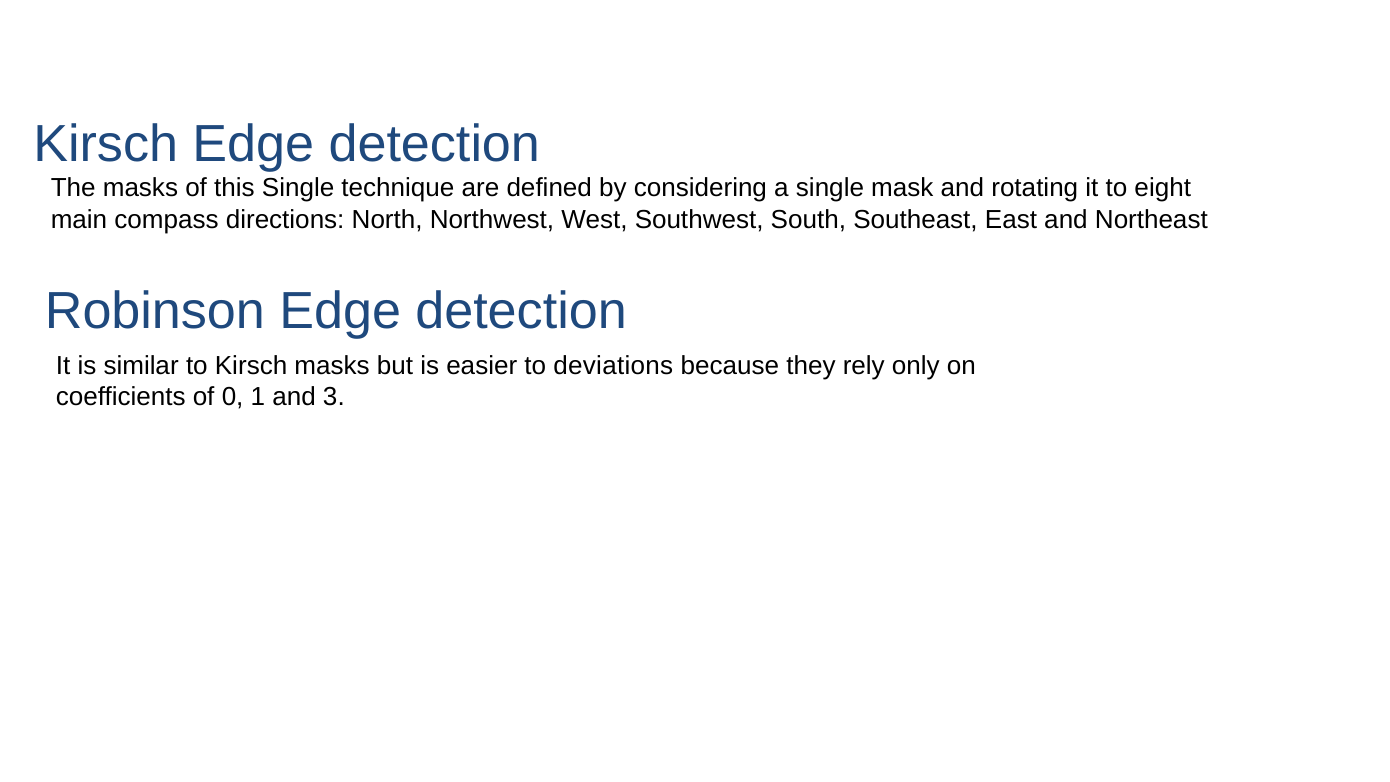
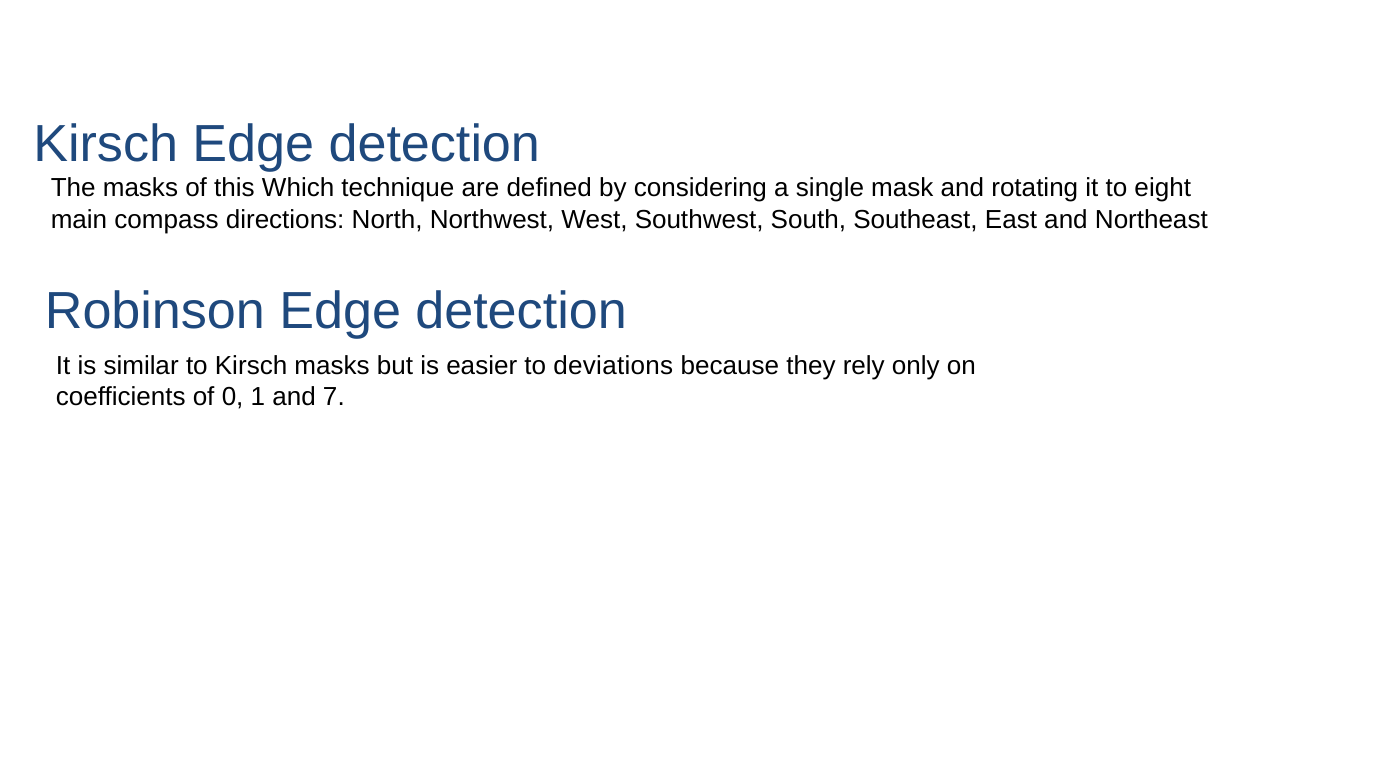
this Single: Single -> Which (298, 188)
3: 3 -> 7 (334, 397)
